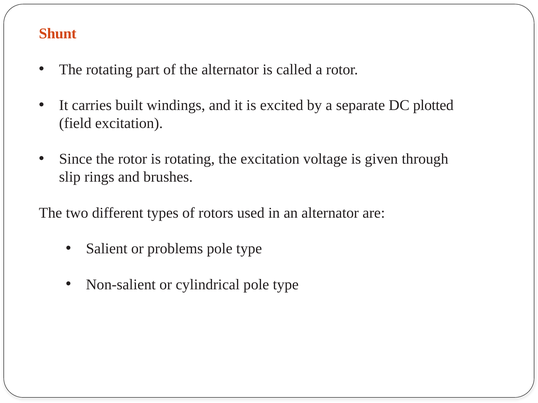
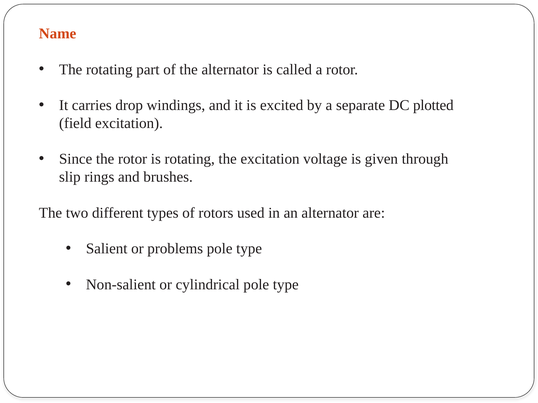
Shunt: Shunt -> Name (58, 34)
built: built -> drop (129, 105)
